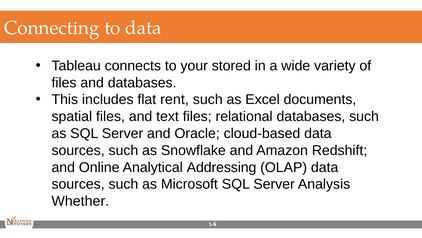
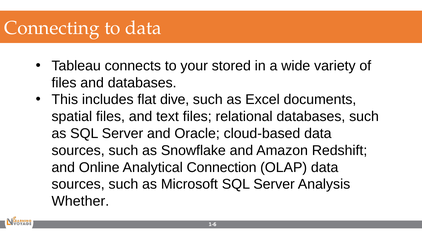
rent: rent -> dive (175, 99)
Addressing: Addressing -> Connection (222, 167)
